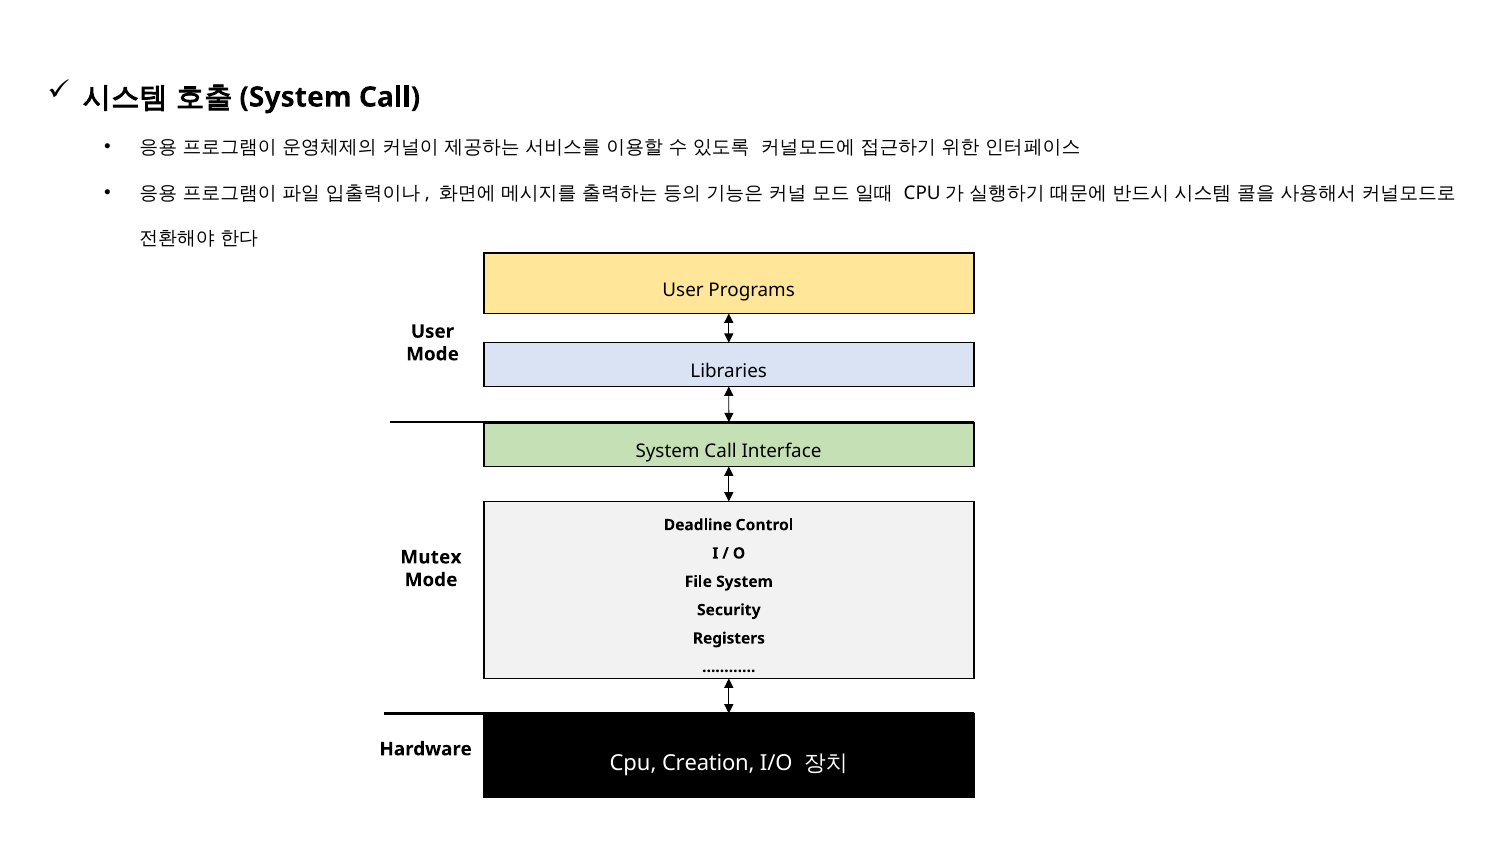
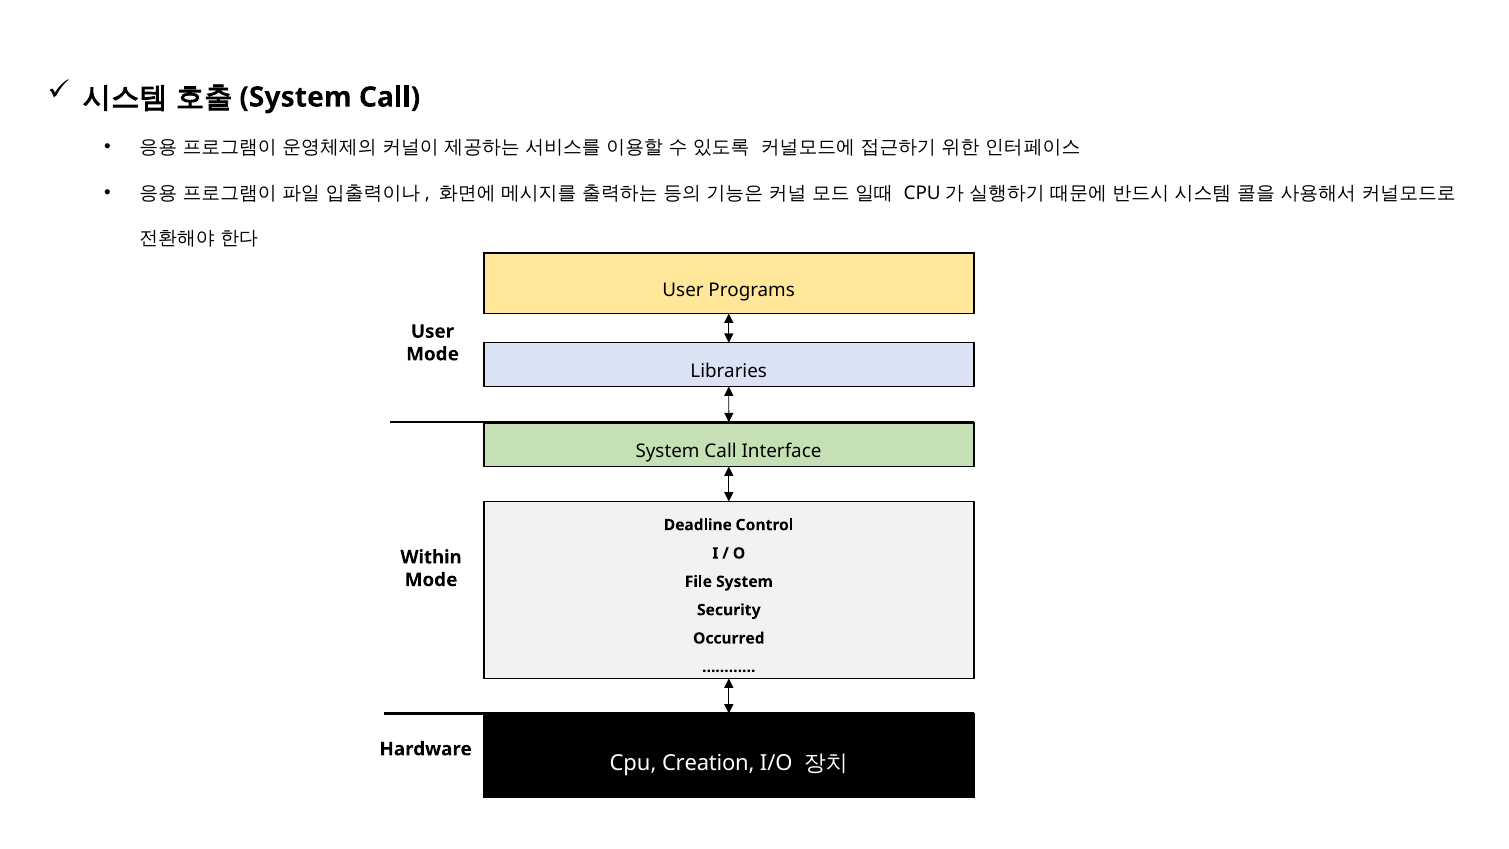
Mutex: Mutex -> Within (431, 557)
Registers: Registers -> Occurred (729, 638)
